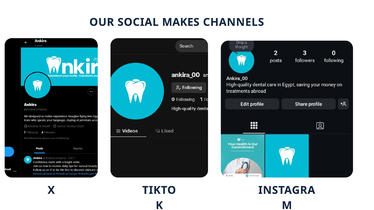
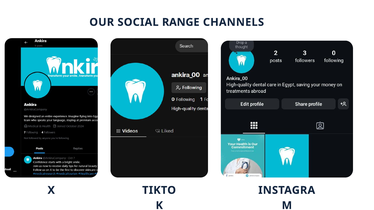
MAKES: MAKES -> RANGE (181, 22)
